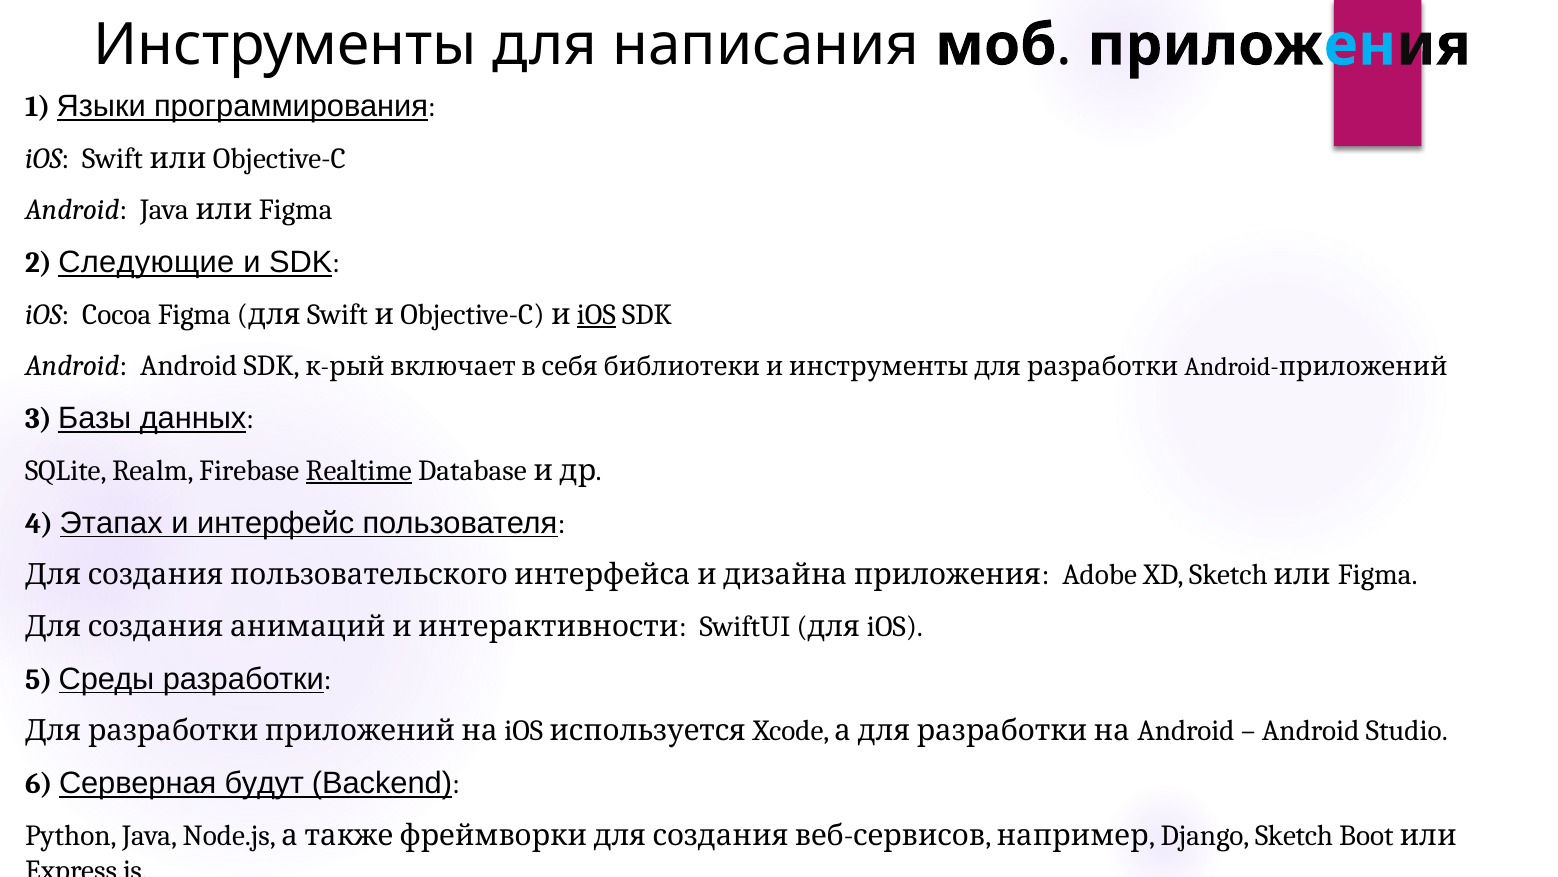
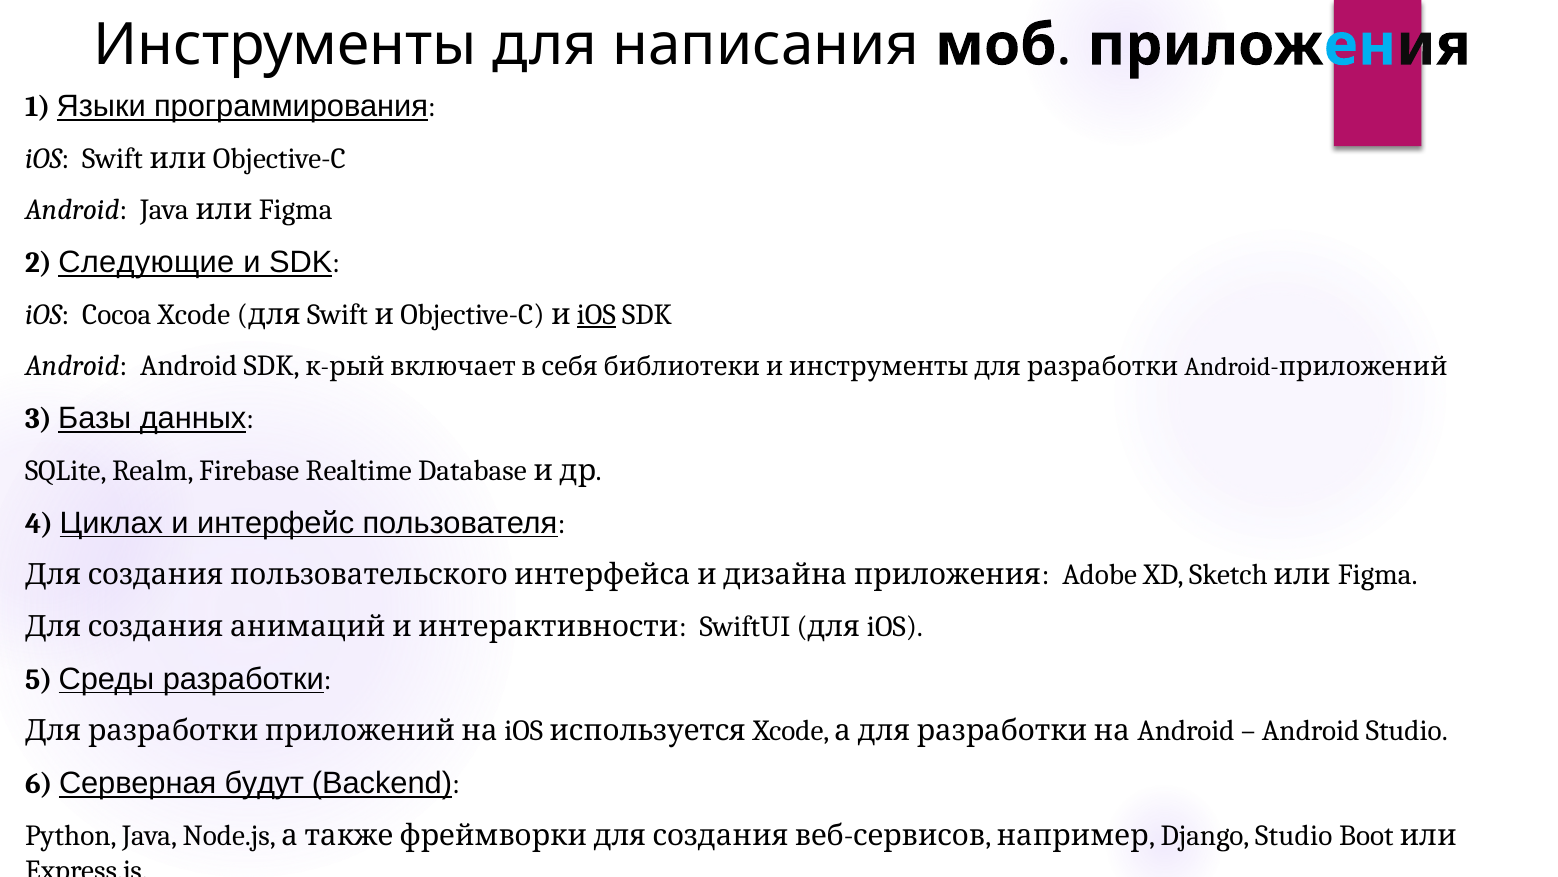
Cocoa Figma: Figma -> Xcode (194, 314)
Realtime underline: present -> none (359, 470)
Этапах: Этапах -> Циклах (111, 523)
Django Sketch: Sketch -> Studio (1294, 835)
